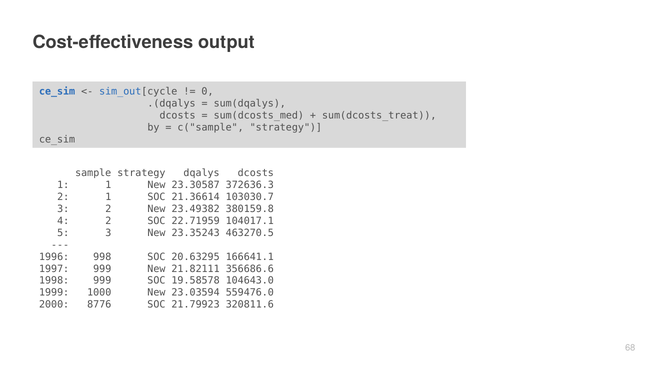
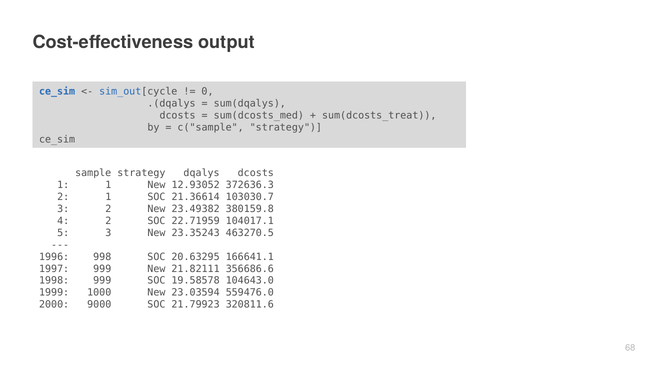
23.30587: 23.30587 -> 12.93052 (196, 185)
8776: 8776 -> 9000 (99, 305)
